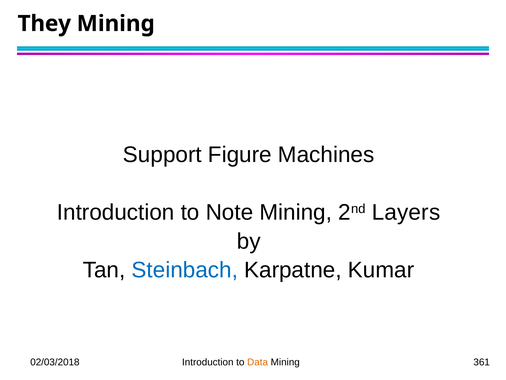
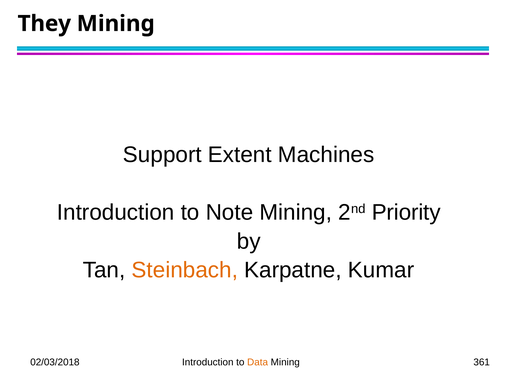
Figure: Figure -> Extent (240, 155)
Layers: Layers -> Priority (406, 212)
Steinbach colour: blue -> orange (185, 270)
